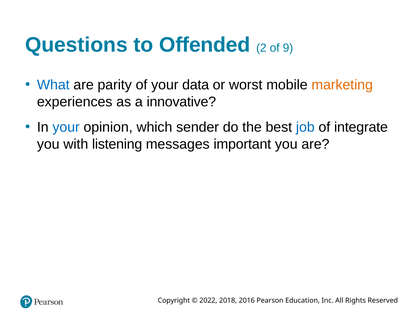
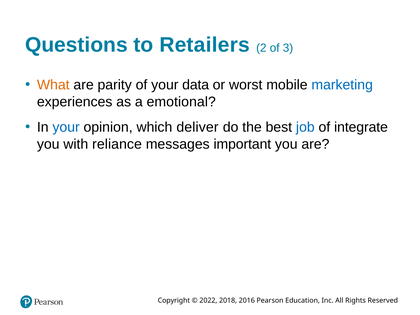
Offended: Offended -> Retailers (205, 45)
9: 9 -> 3 (288, 48)
What colour: blue -> orange (53, 85)
marketing colour: orange -> blue (342, 85)
innovative: innovative -> emotional (181, 102)
sender: sender -> deliver (198, 127)
listening: listening -> reliance (117, 144)
